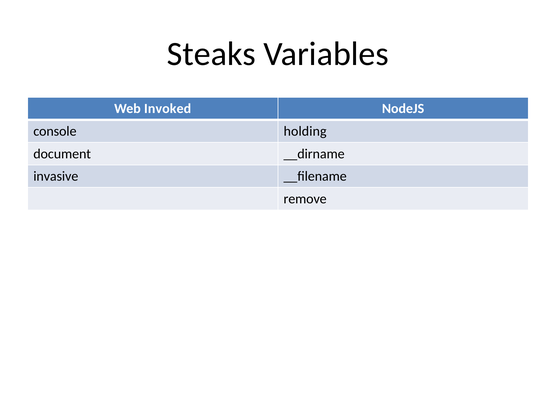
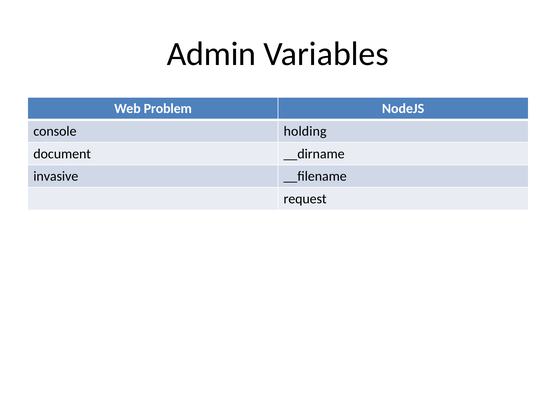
Steaks: Steaks -> Admin (211, 54)
Invoked: Invoked -> Problem (168, 109)
remove: remove -> request (305, 199)
